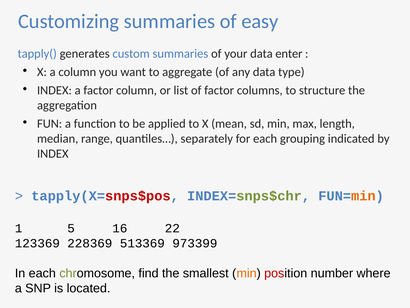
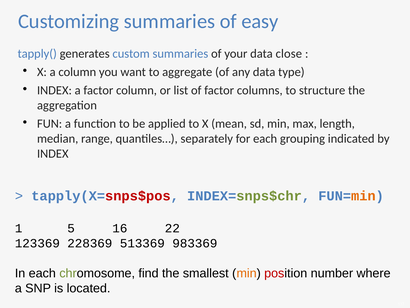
enter: enter -> close (289, 54)
973399: 973399 -> 983369 (195, 243)
